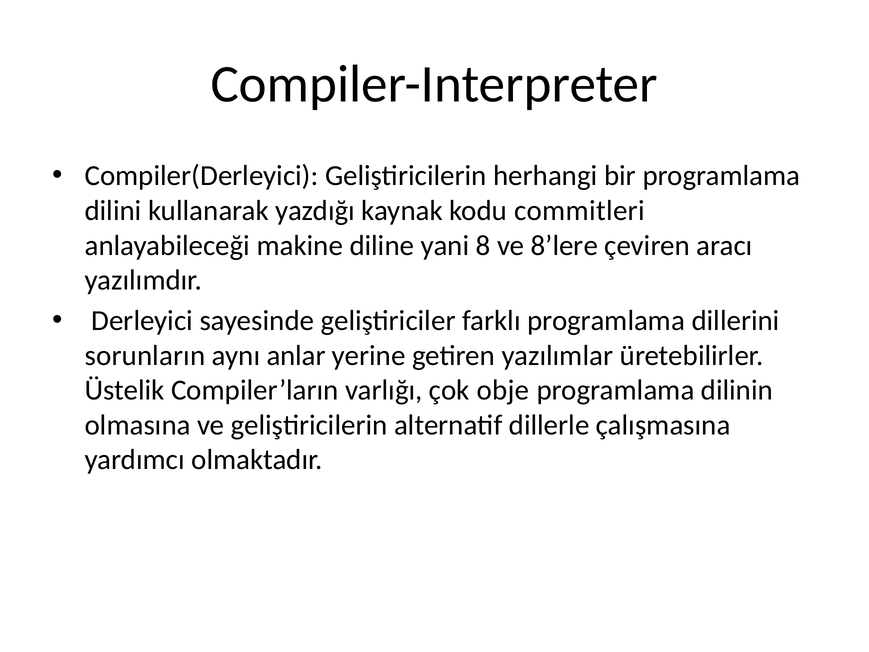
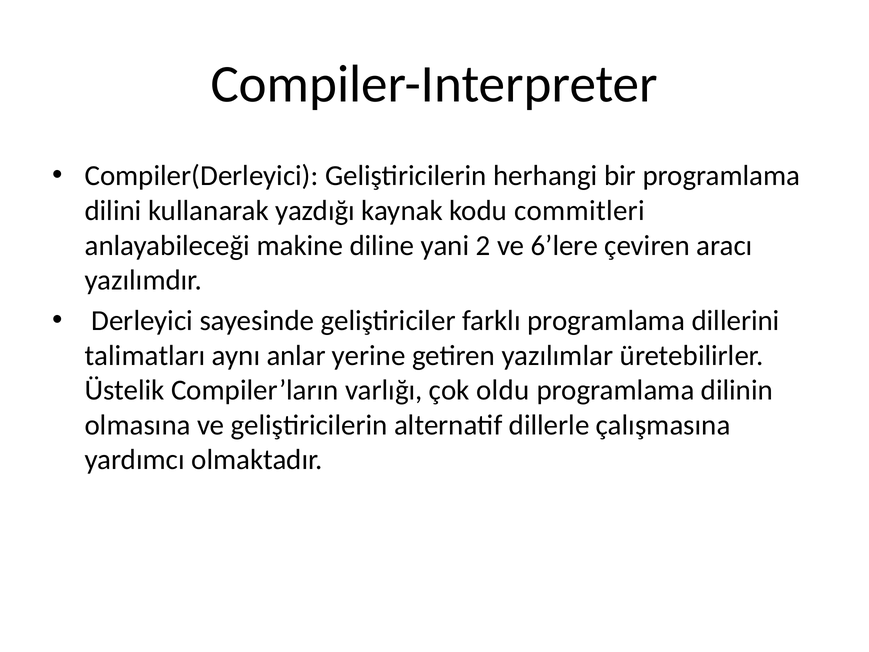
8: 8 -> 2 (483, 245)
8’lere: 8’lere -> 6’lere (564, 245)
sorunların: sorunların -> talimatları (145, 355)
obje: obje -> oldu (503, 390)
